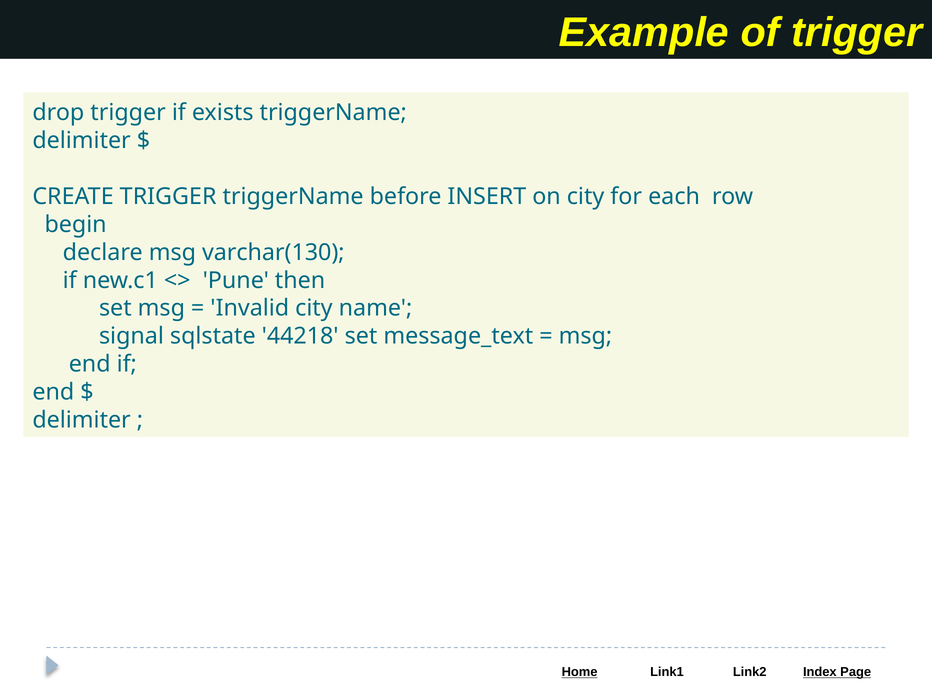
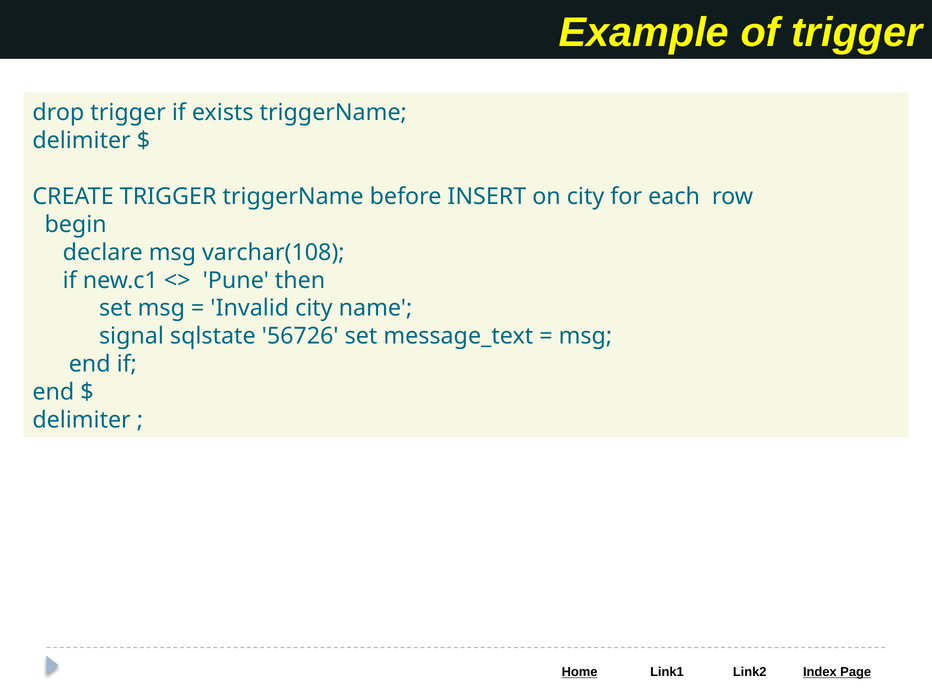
varchar(130: varchar(130 -> varchar(108 (273, 252)
44218: 44218 -> 56726 (300, 336)
